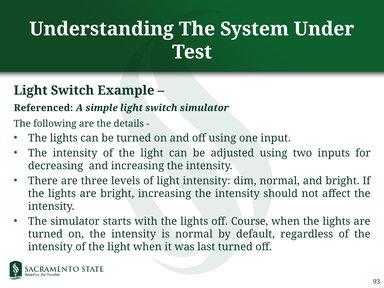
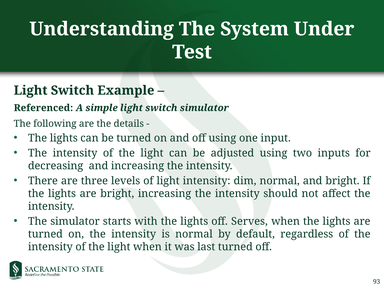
Course: Course -> Serves (249, 221)
